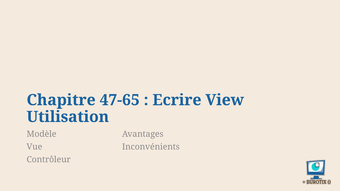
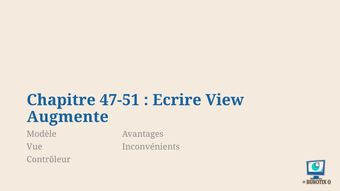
47-65: 47-65 -> 47-51 (120, 100)
Utilisation: Utilisation -> Augmente (68, 117)
